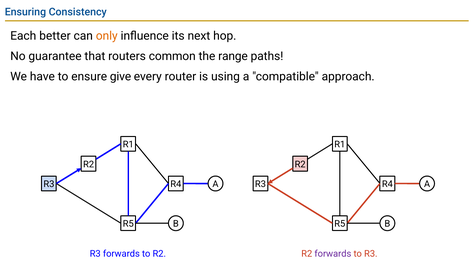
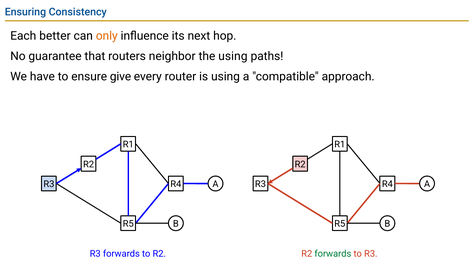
common: common -> neighbor (172, 56)
the range: range -> using (233, 56)
forwards colour: purple -> green (333, 254)
